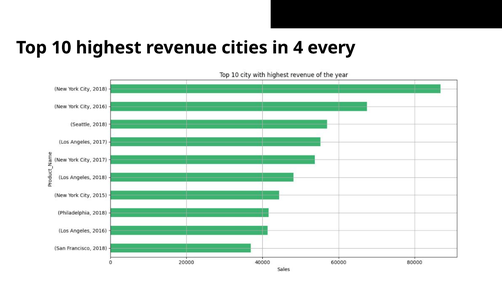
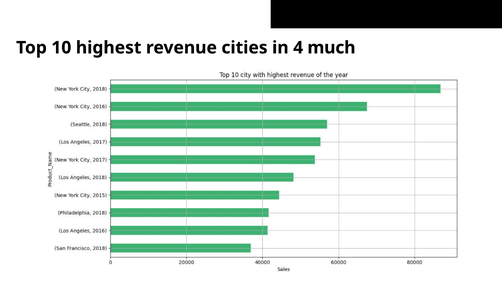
every: every -> much (331, 48)
